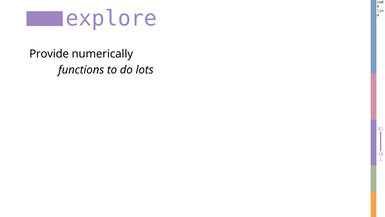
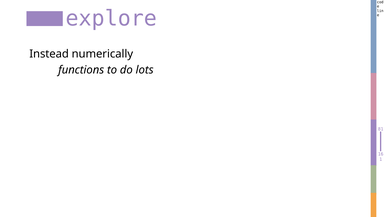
Provide: Provide -> Instead (49, 54)
